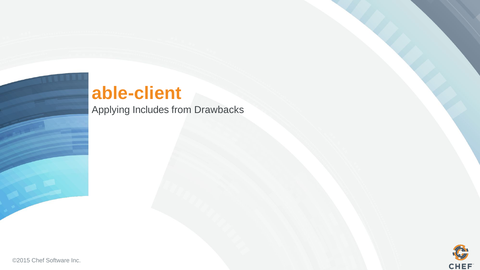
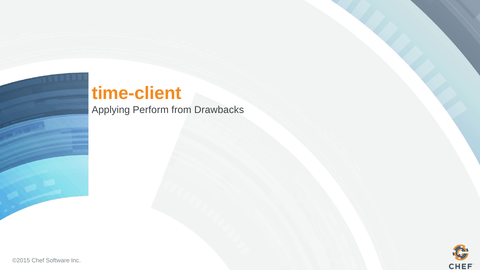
able-client: able-client -> time-client (137, 93)
Includes: Includes -> Perform (151, 110)
